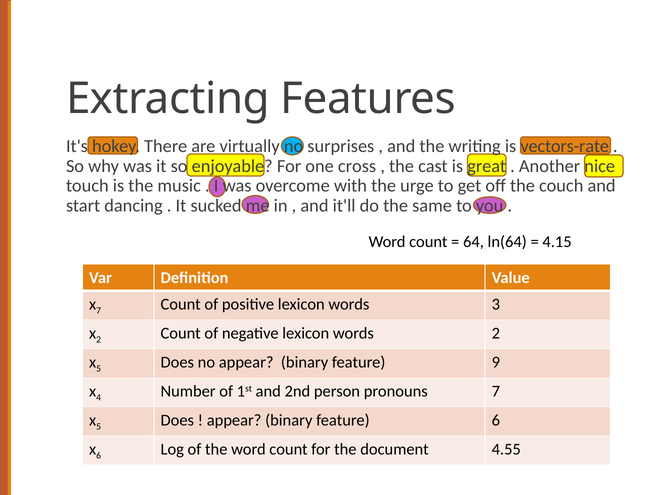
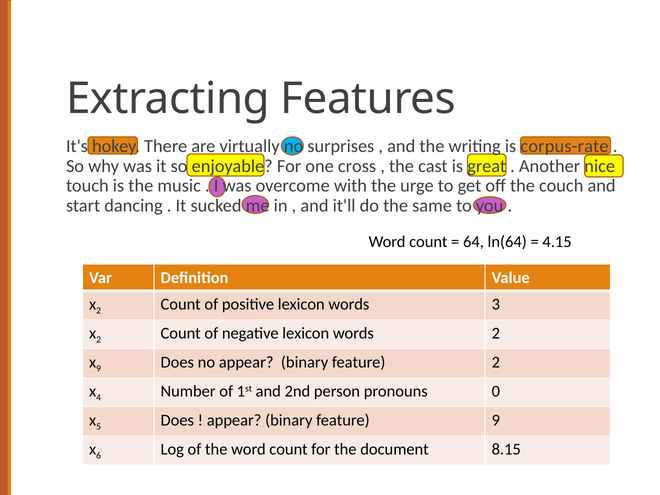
vectors-rate: vectors-rate -> corpus-rate (565, 146)
7: 7 -> 2 (99, 311)
5: 5 -> 9 (99, 369)
feature 9: 9 -> 2 (496, 362)
pronouns 7: 7 -> 0 (496, 391)
feature 6: 6 -> 9 (496, 420)
4.55: 4.55 -> 8.15 (506, 449)
